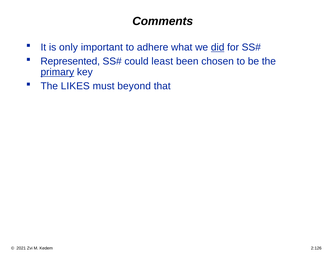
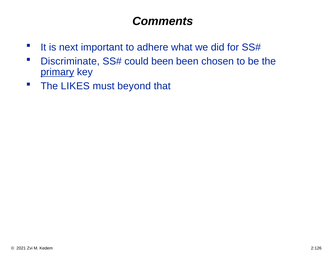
only: only -> next (69, 47)
did underline: present -> none (218, 47)
Represented: Represented -> Discriminate (70, 61)
could least: least -> been (162, 61)
